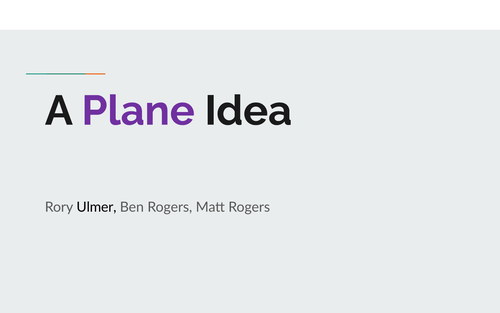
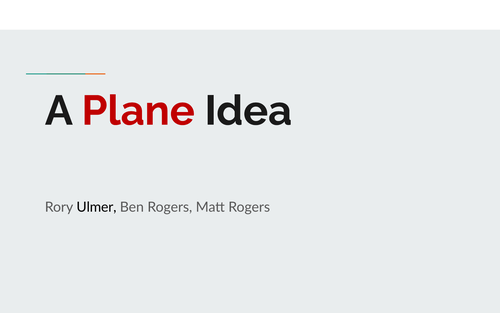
Plane colour: purple -> red (138, 111)
